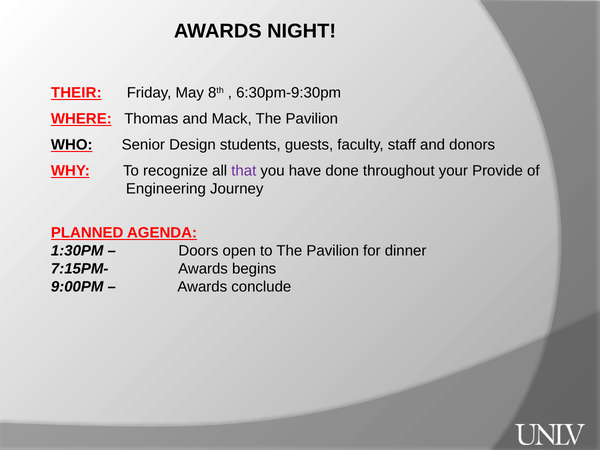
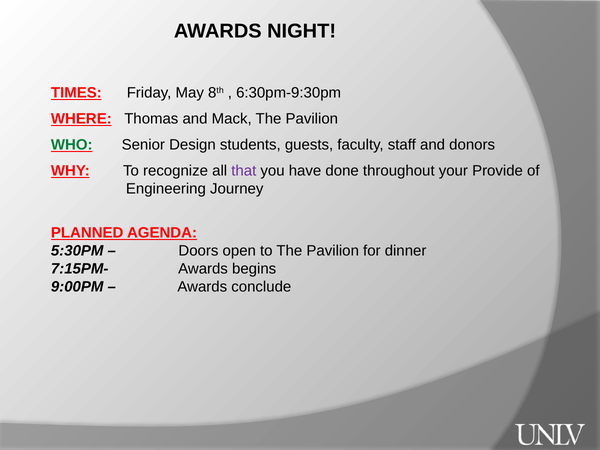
THEIR: THEIR -> TIMES (76, 93)
WHO colour: black -> green (72, 145)
1:30PM: 1:30PM -> 5:30PM (77, 251)
